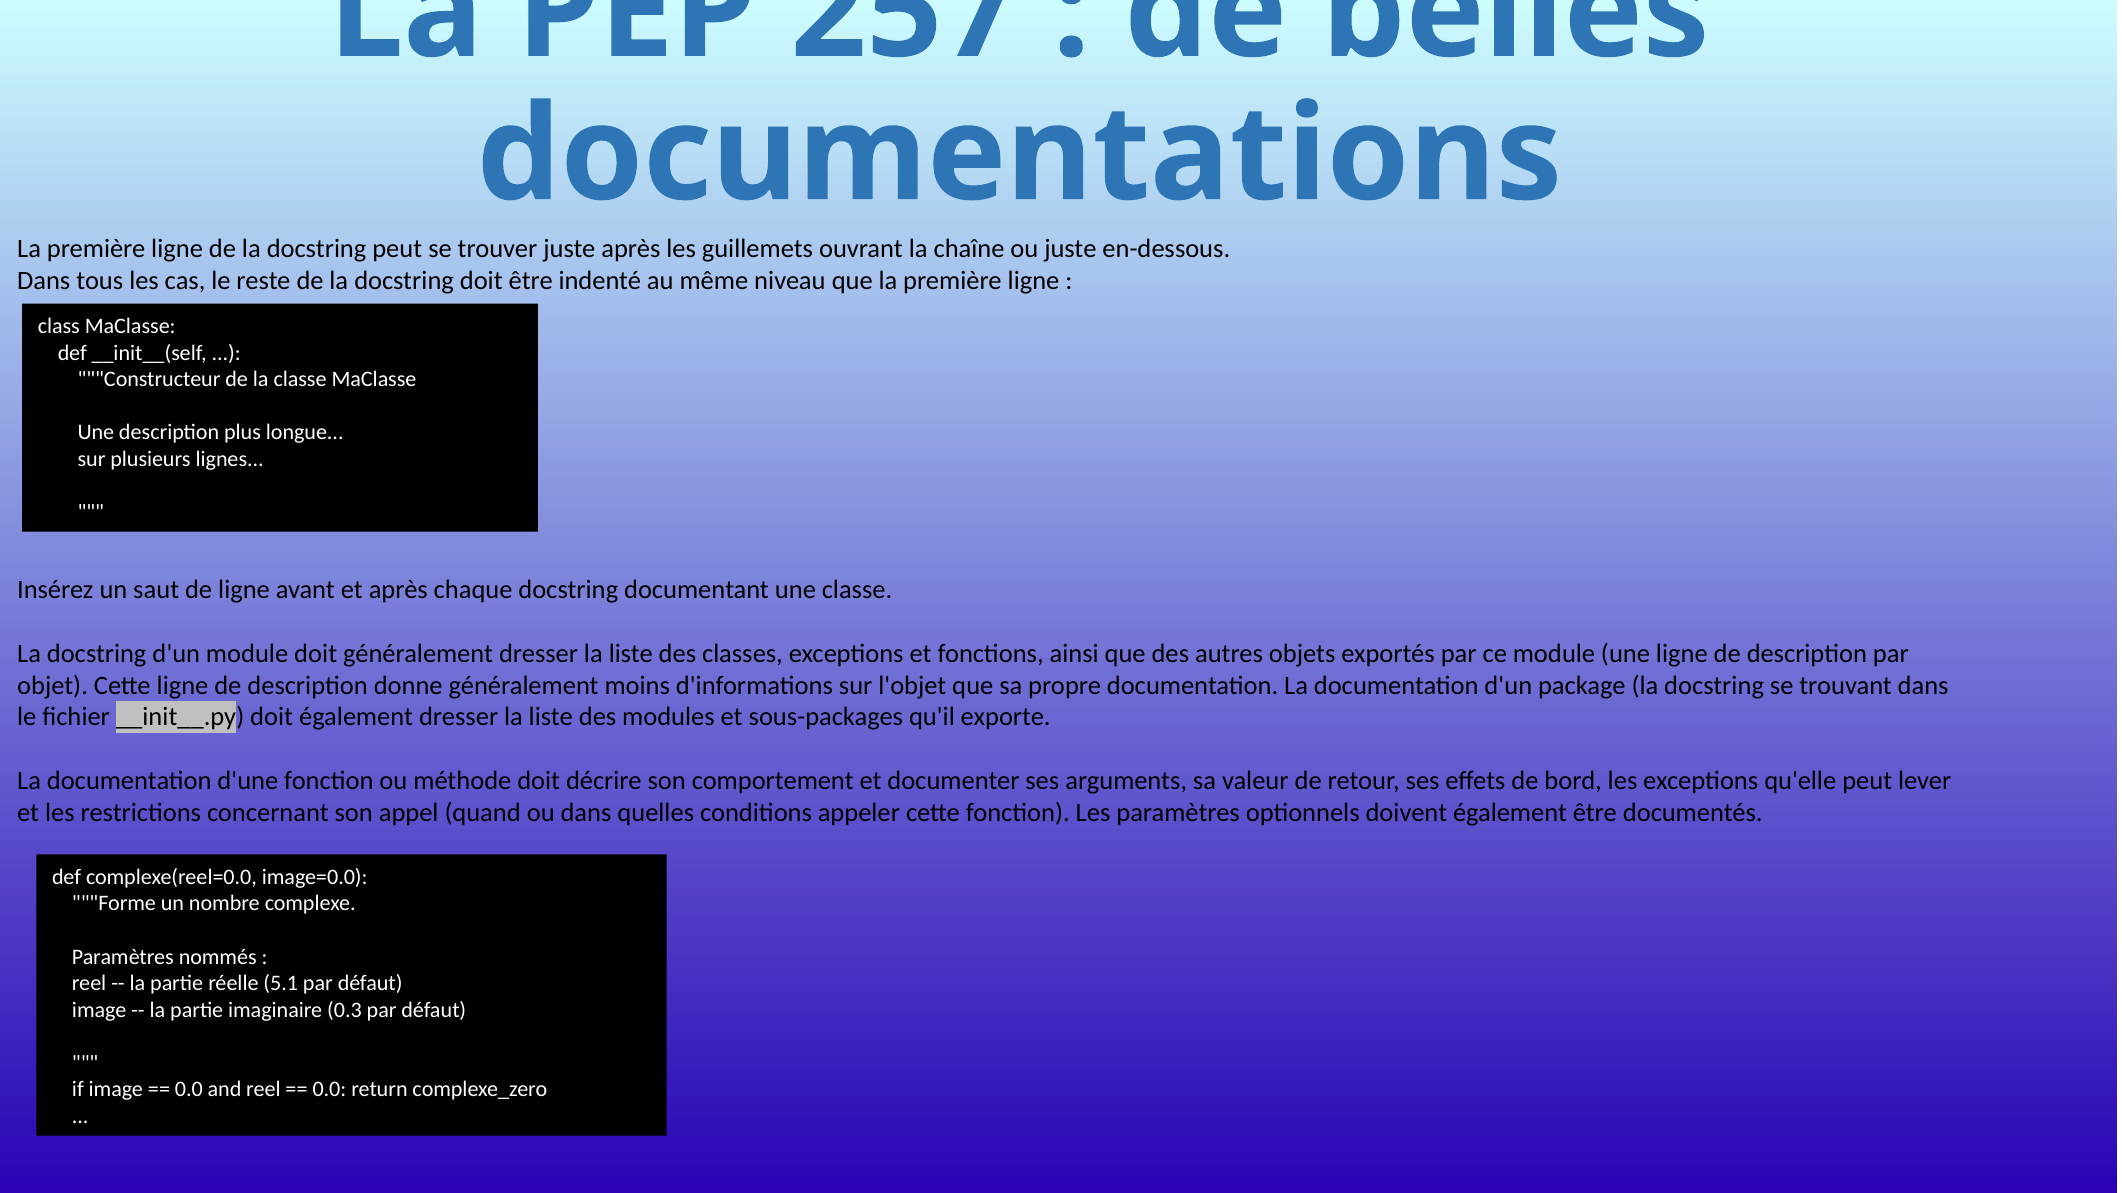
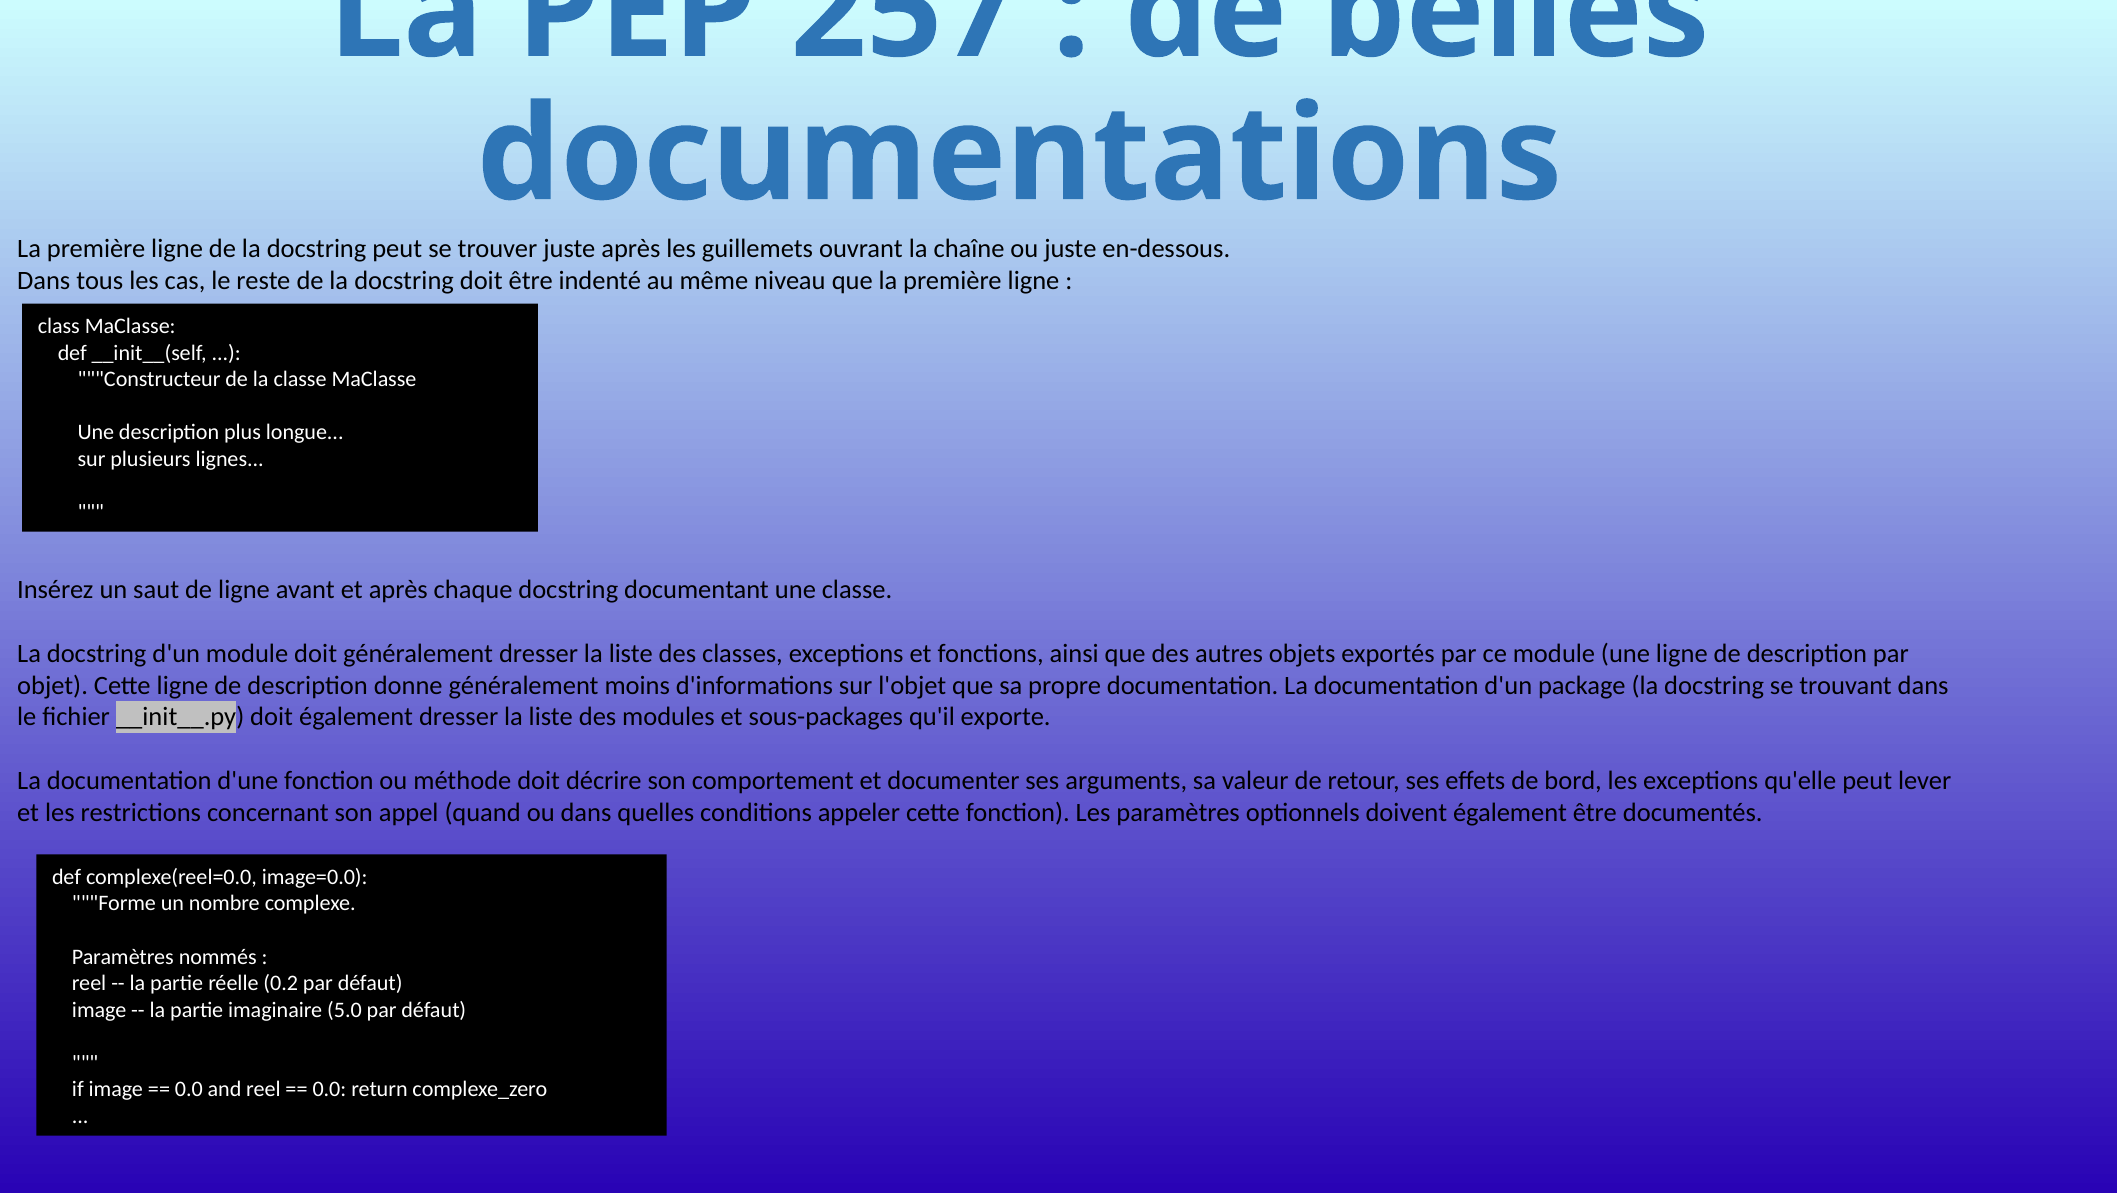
5.1: 5.1 -> 0.2 (281, 984)
0.3: 0.3 -> 5.0 (344, 1010)
